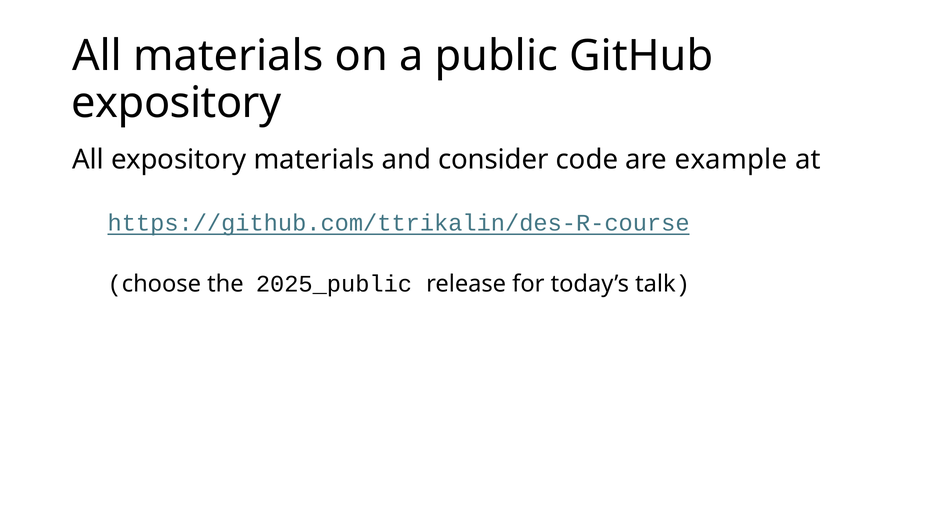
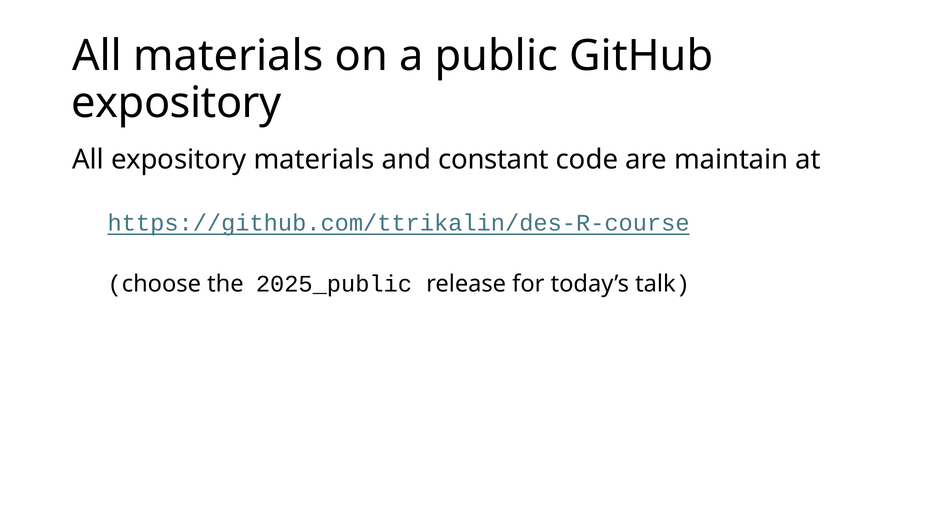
consider: consider -> constant (494, 160)
example: example -> maintain (731, 160)
